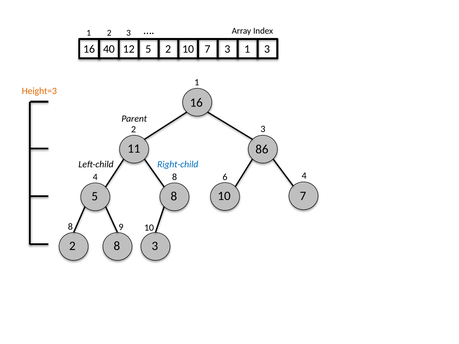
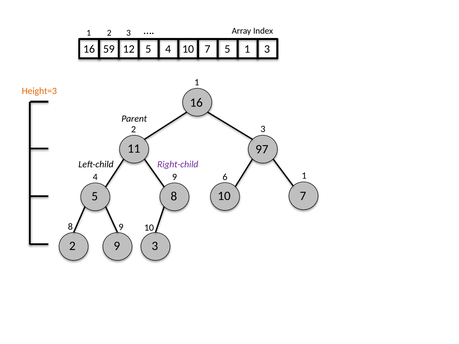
40: 40 -> 59 (109, 49)
5 2: 2 -> 4 (168, 49)
7 3: 3 -> 5 (227, 49)
86: 86 -> 97 (262, 150)
Right-child colour: blue -> purple (178, 164)
8: 8 -> 9 (175, 177)
6 4: 4 -> 1 (304, 176)
2 8: 8 -> 9 (117, 246)
